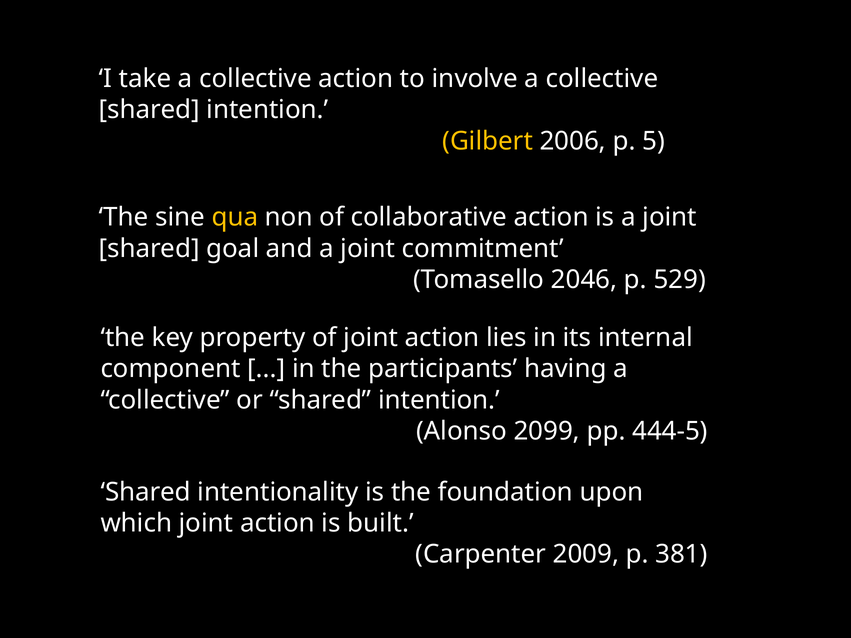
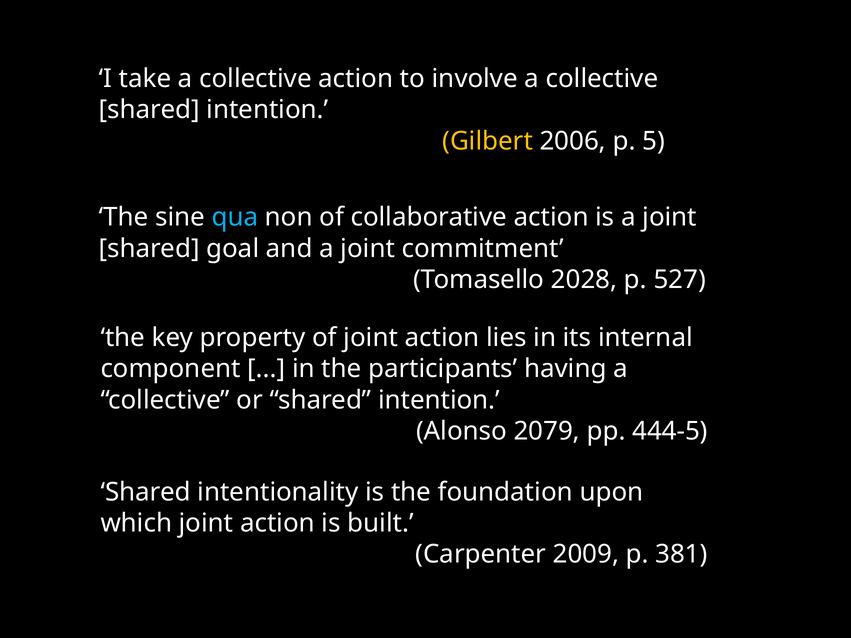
qua colour: yellow -> light blue (235, 217)
2046: 2046 -> 2028 (584, 280)
529: 529 -> 527 (680, 280)
2099: 2099 -> 2079 (547, 431)
